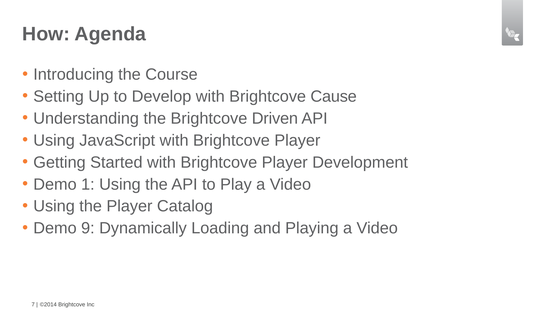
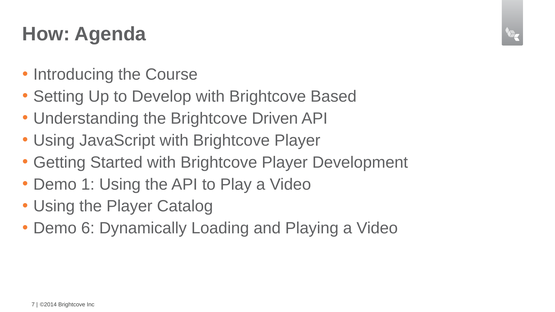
Cause: Cause -> Based (334, 97)
9: 9 -> 6 (88, 228)
